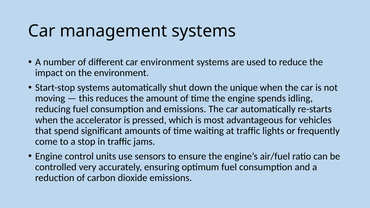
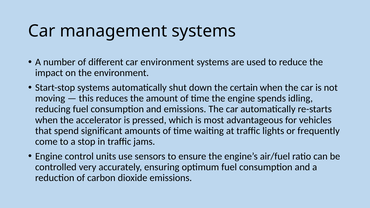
unique: unique -> certain (244, 88)
